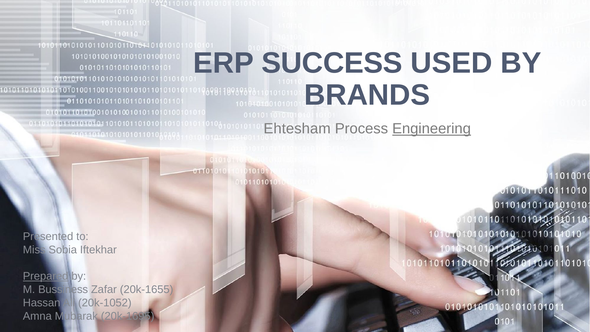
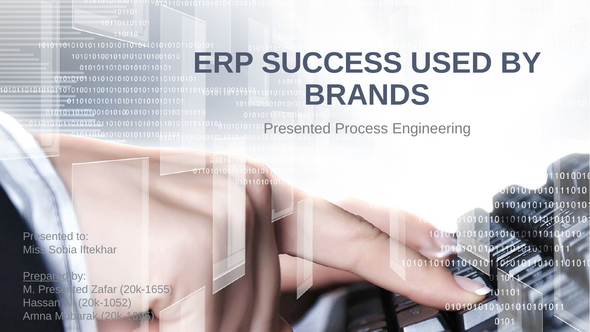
Ehtesham: Ehtesham -> Presented (297, 129)
Engineering underline: present -> none (432, 129)
M Bussiness: Bussiness -> Presented (63, 289)
